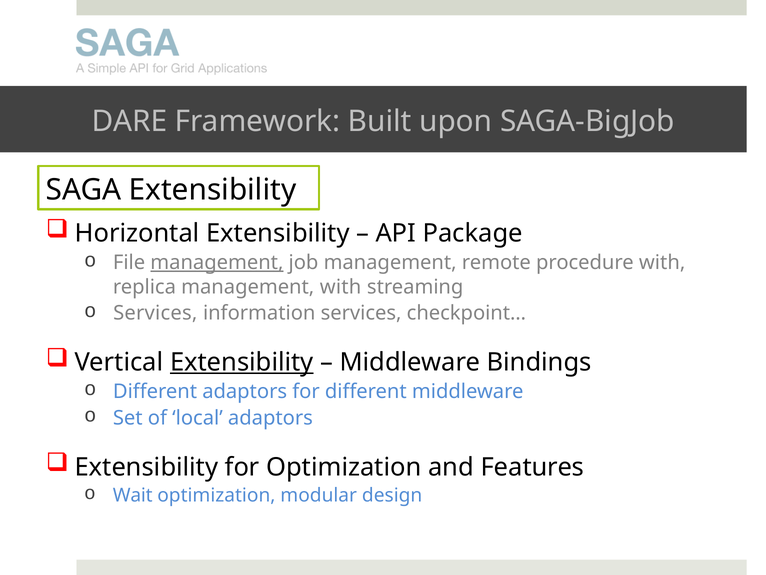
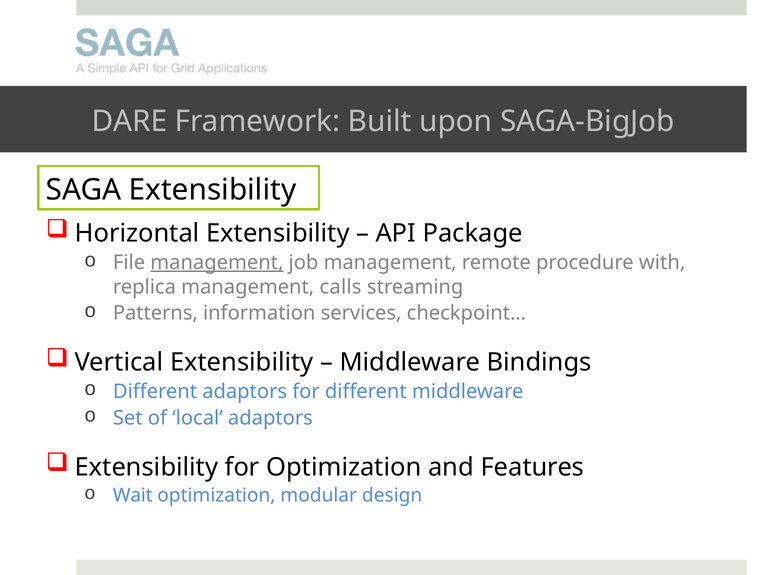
management with: with -> calls (341, 287)
Services: Services -> Patterns (155, 313)
Extensibility underline: present -> none (242, 362)
